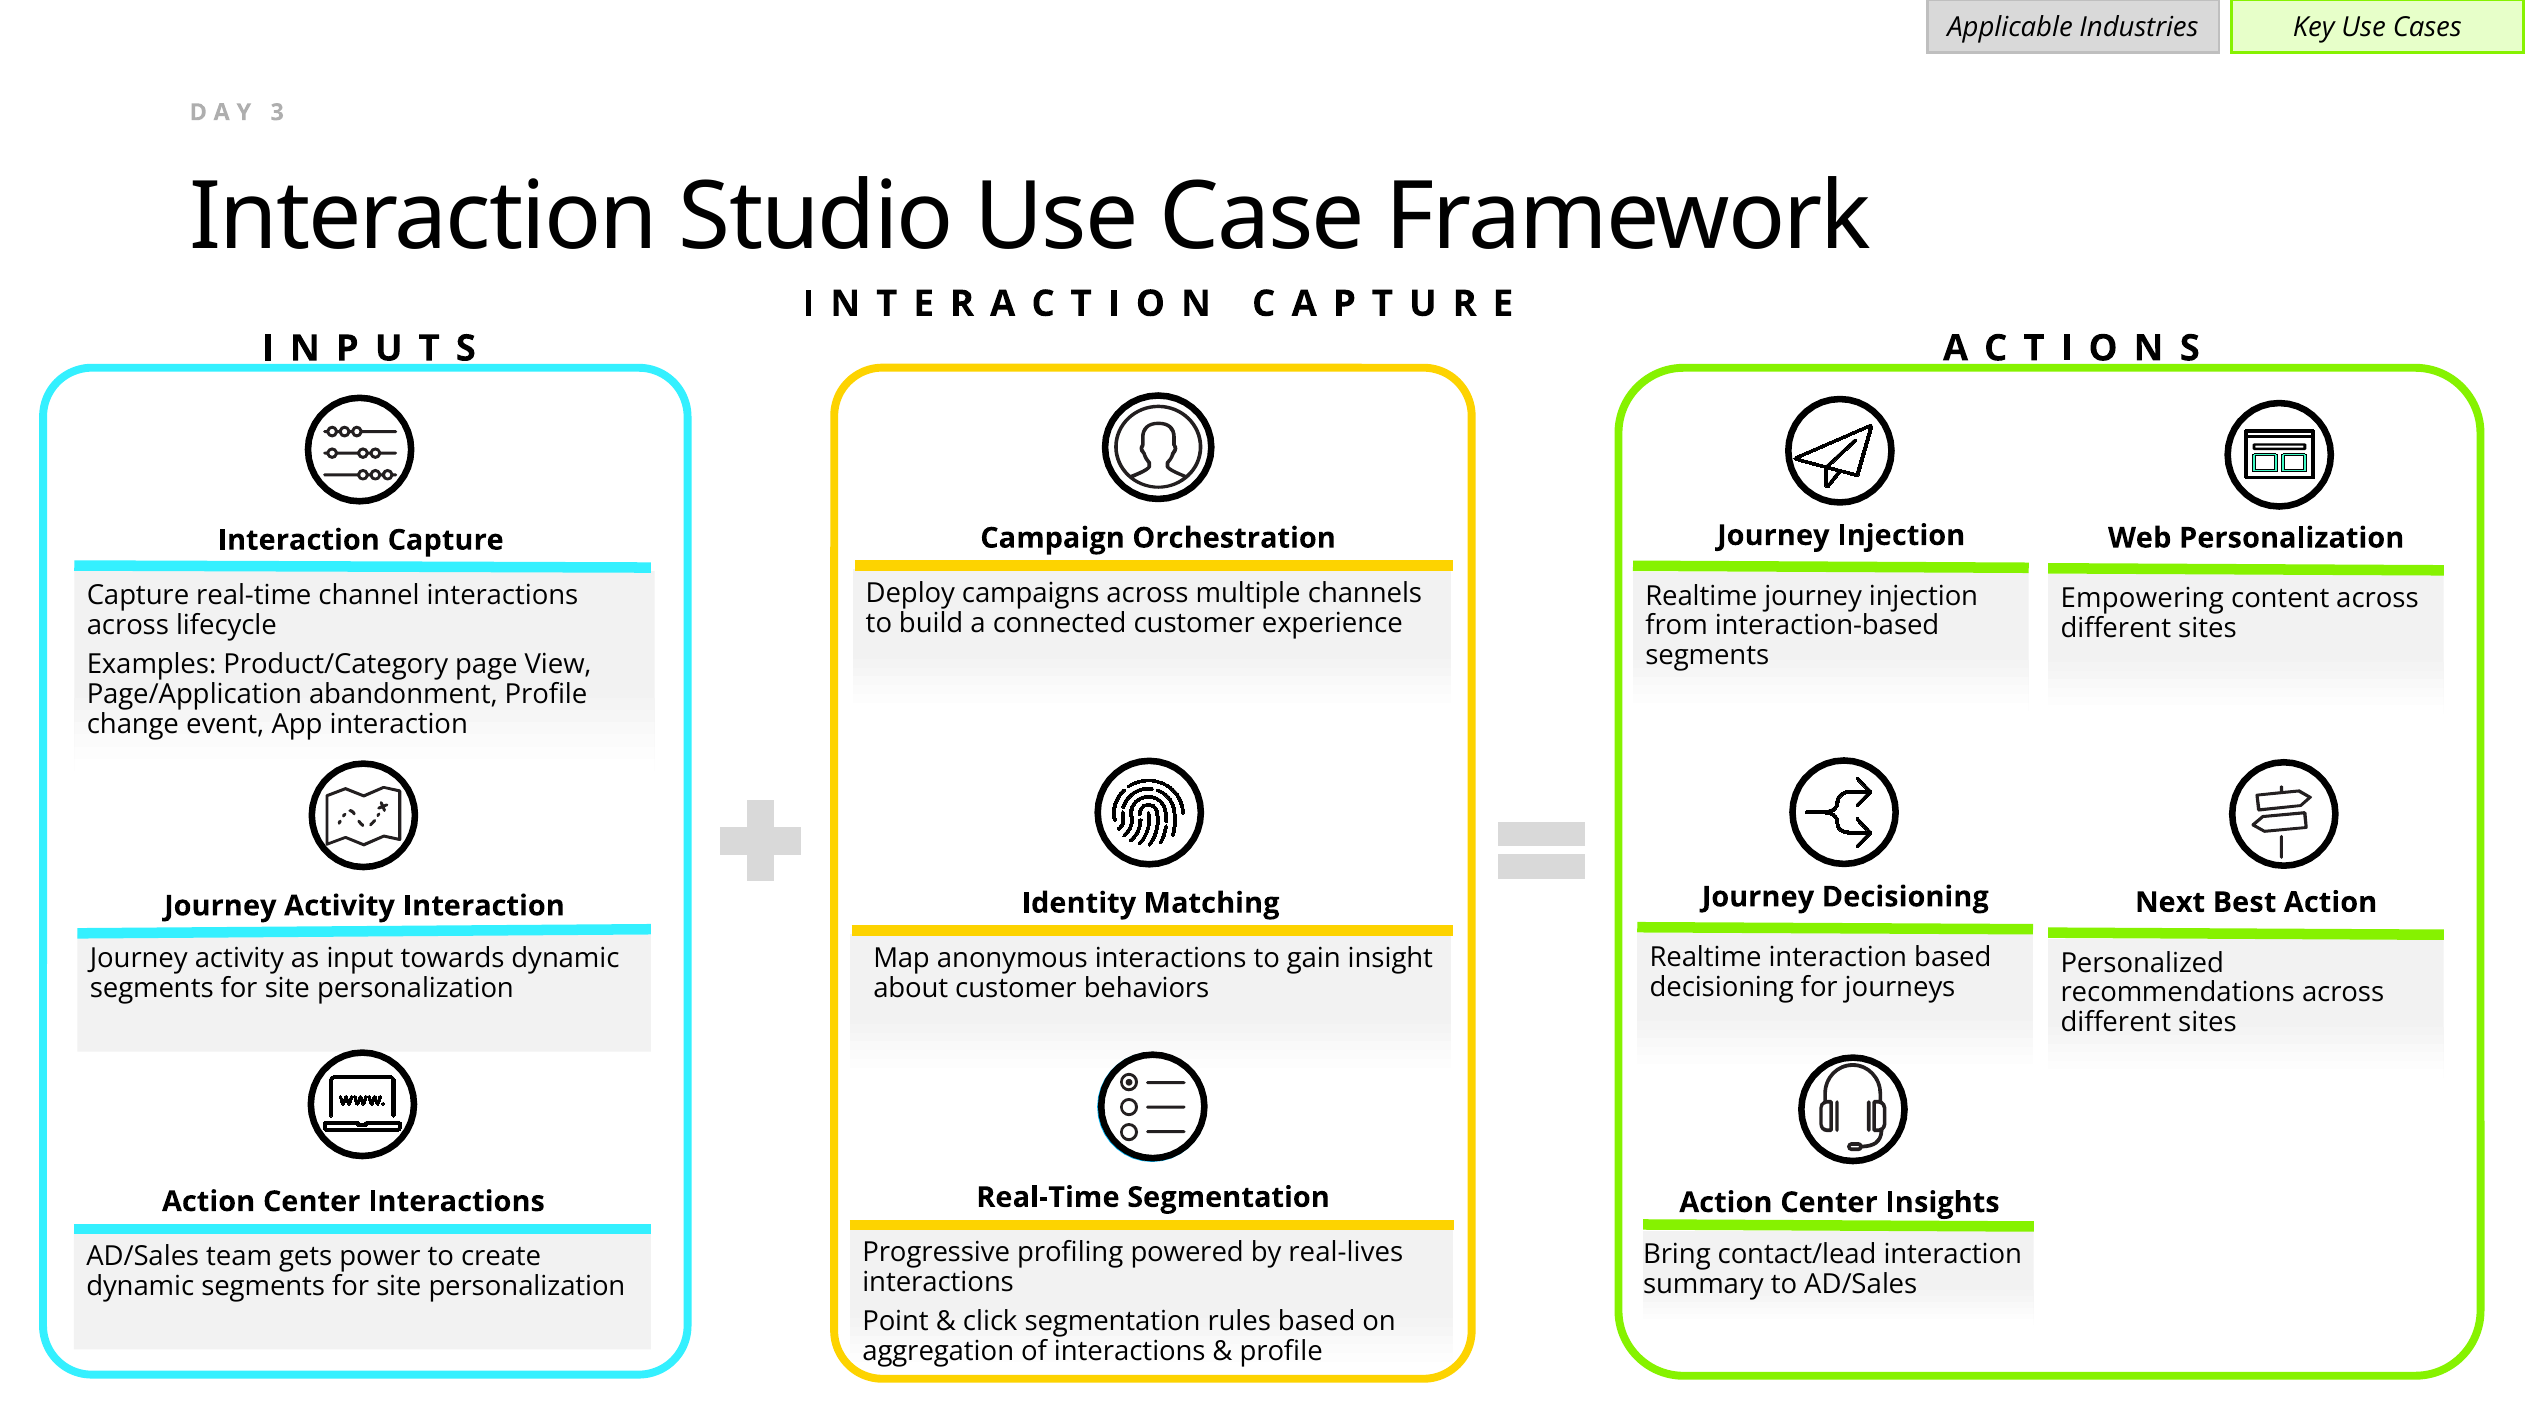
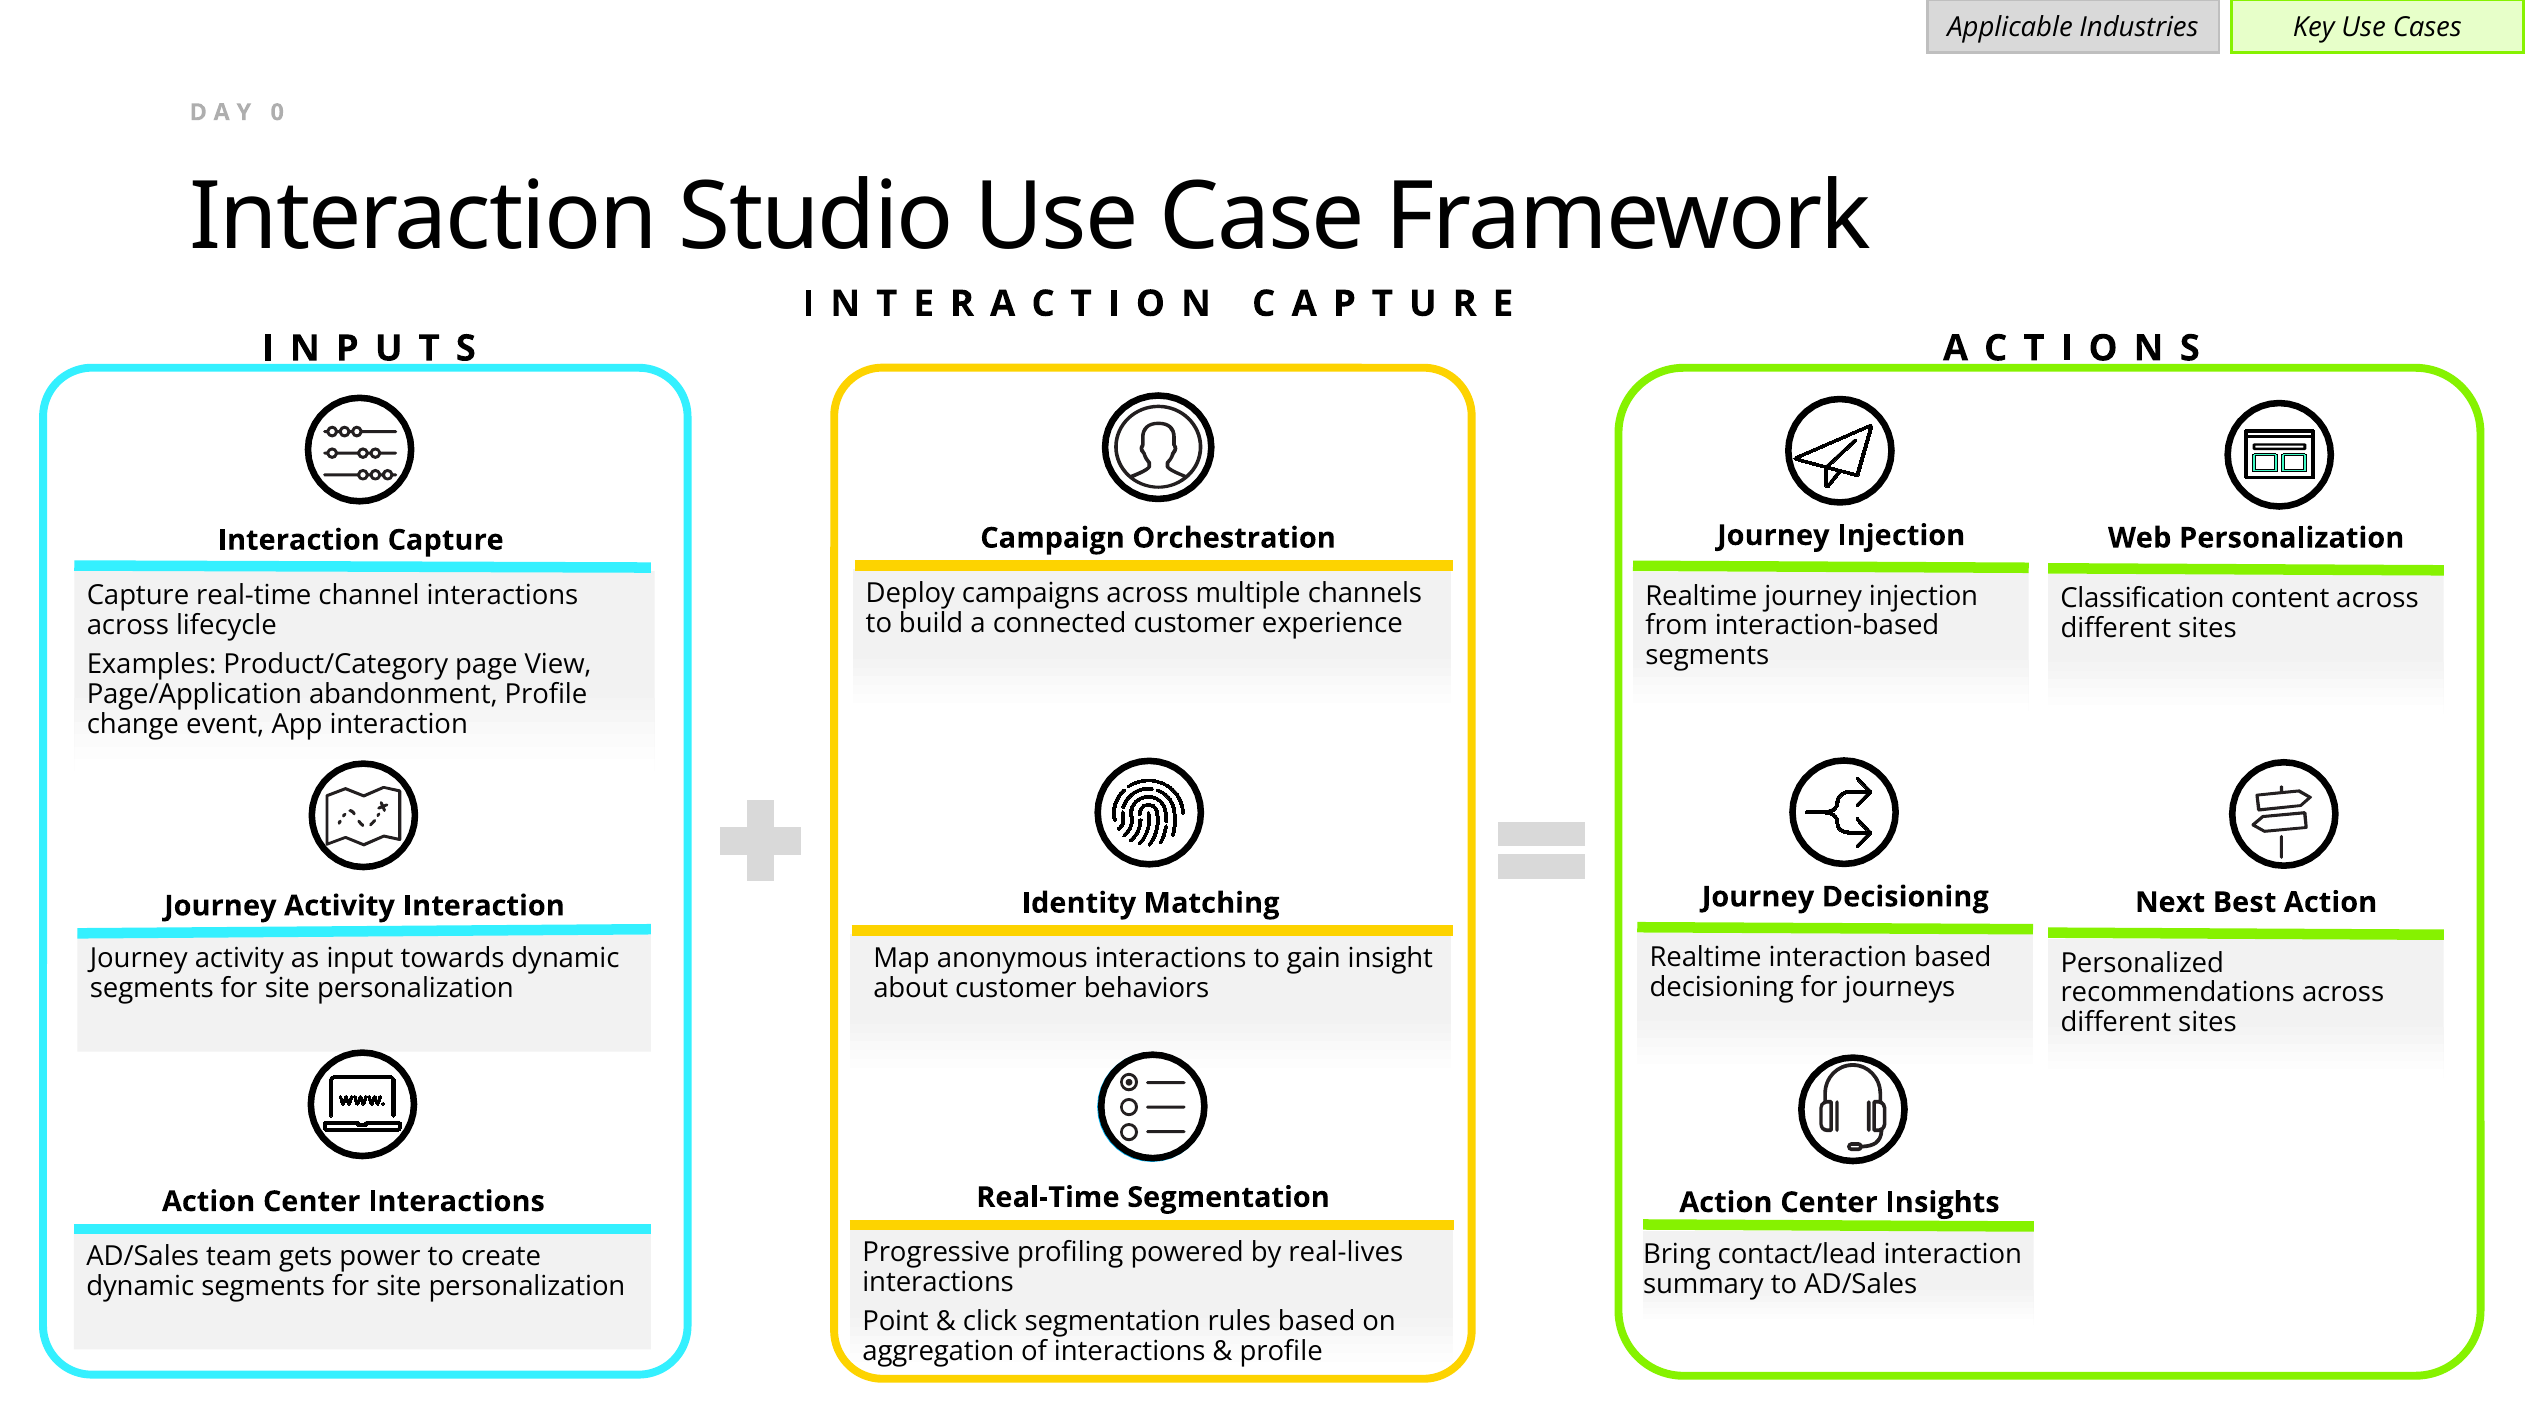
3: 3 -> 0 (277, 112)
Empowering: Empowering -> Classification (2142, 599)
